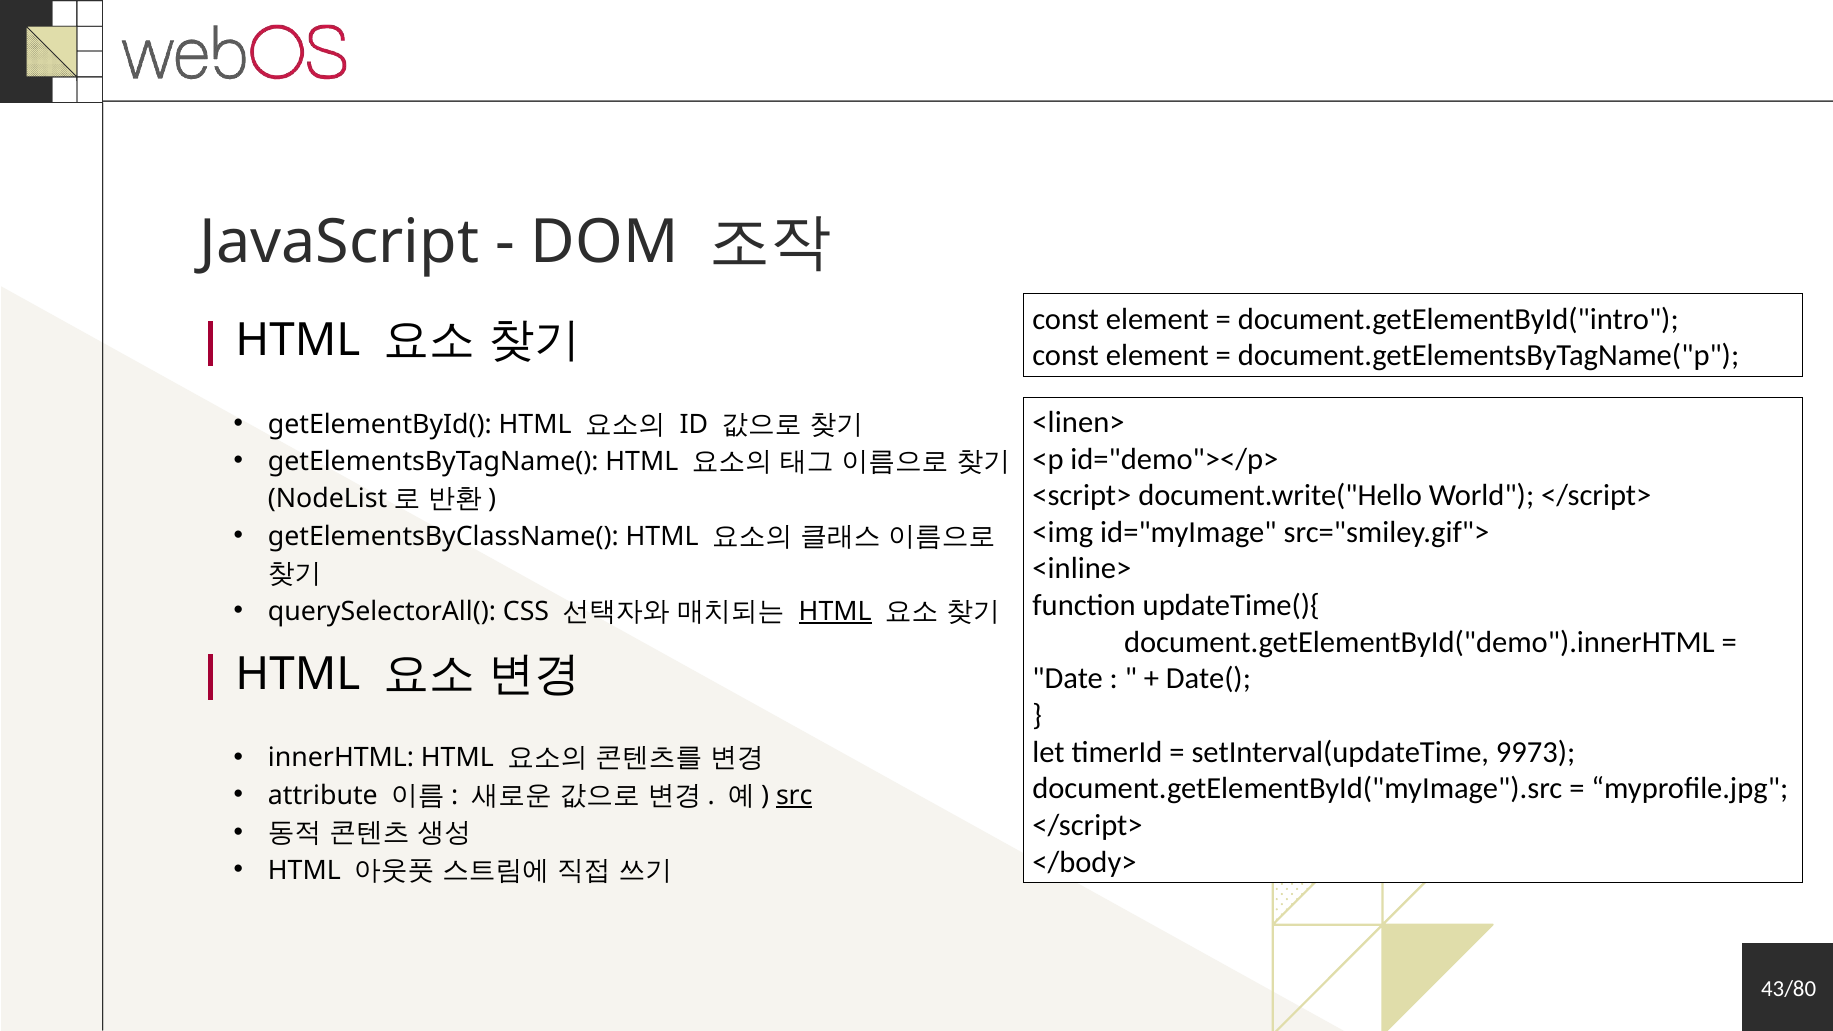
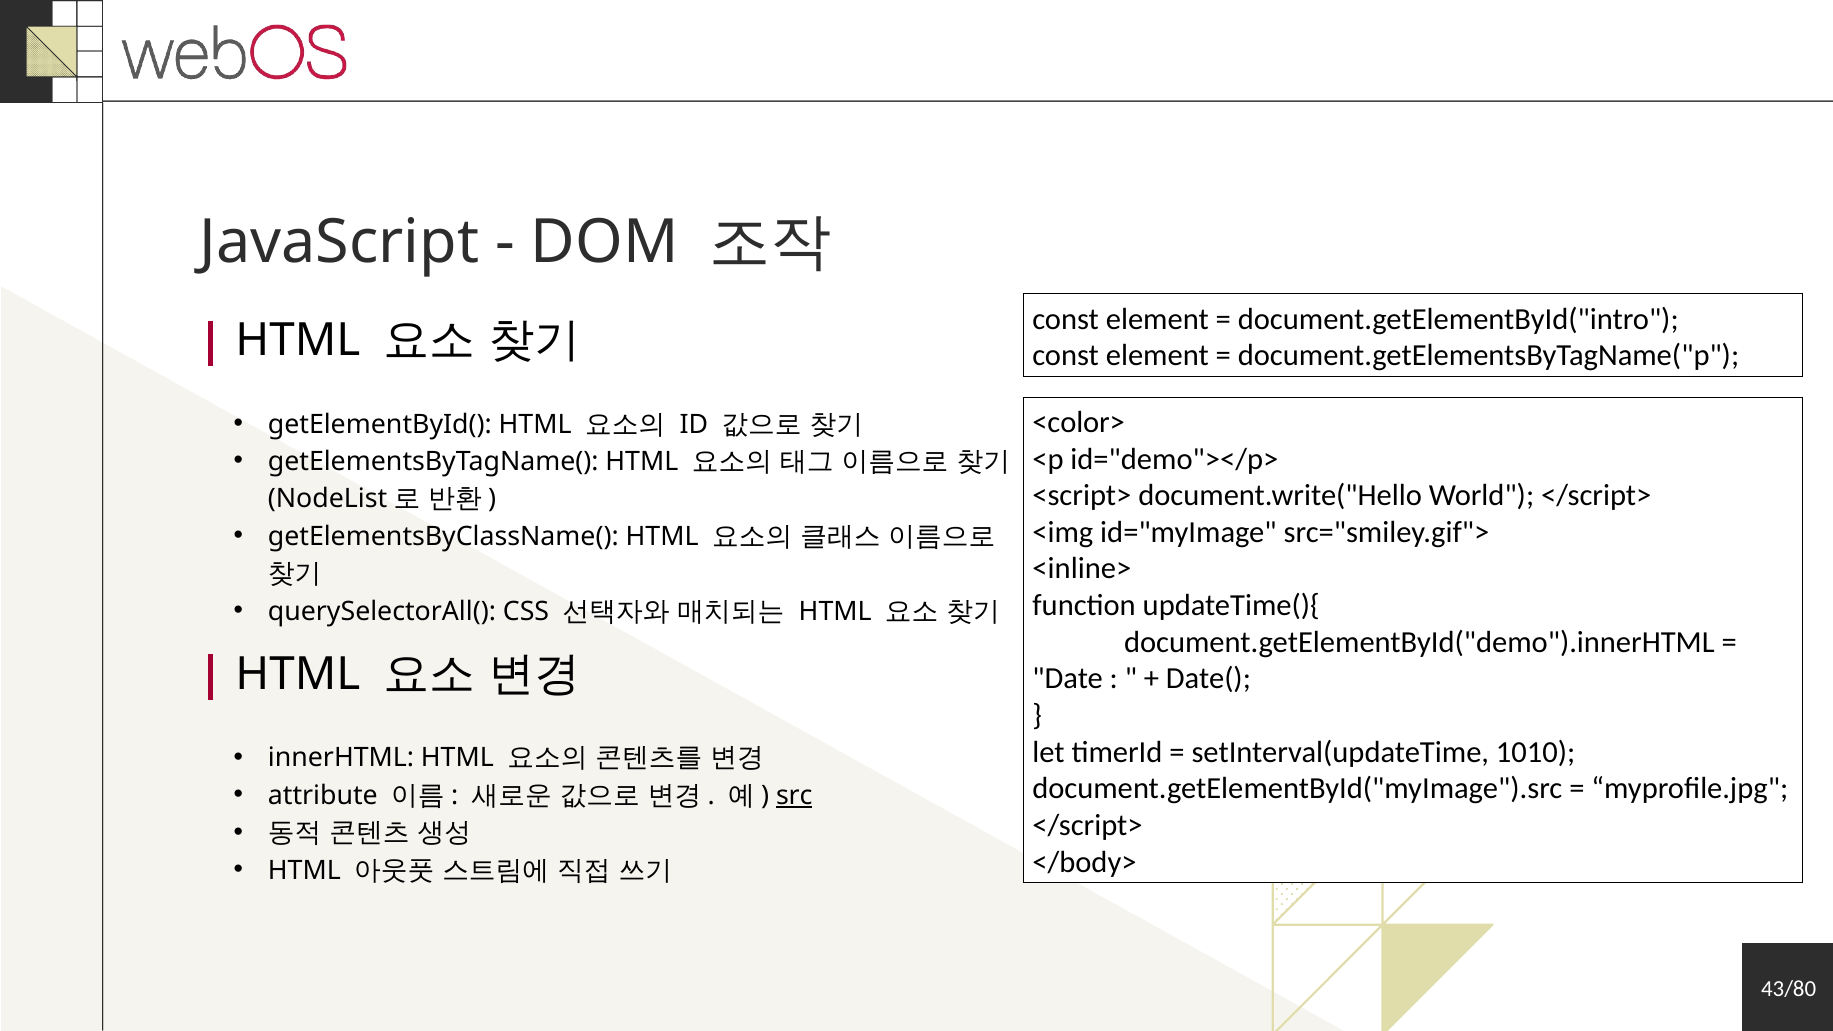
<linen>: <linen> -> <color> (1079, 422)
HTML underline: present -> none (835, 611)
9973: 9973 -> 1010 (1536, 752)
